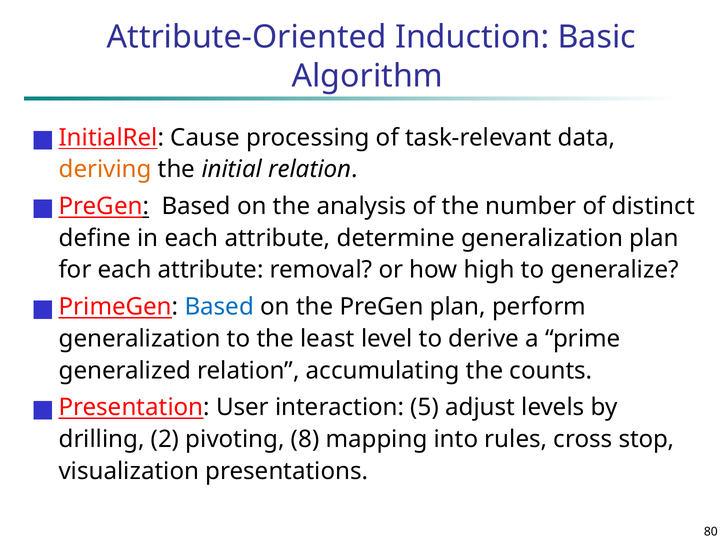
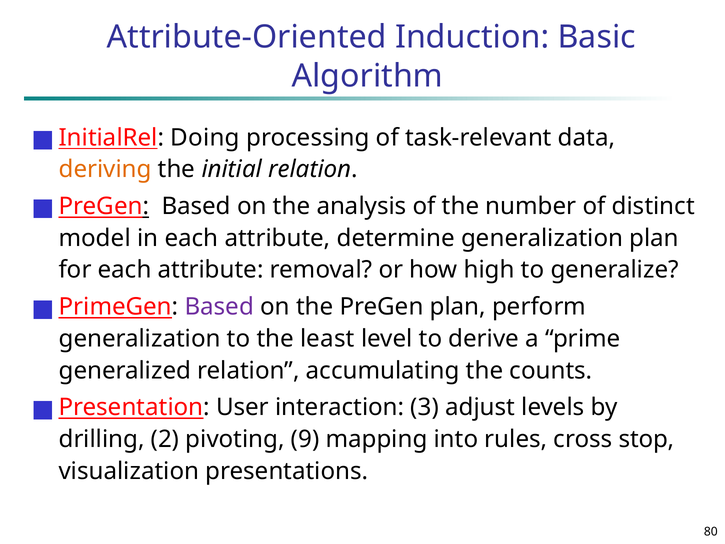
Cause: Cause -> Doing (205, 138)
define: define -> model (95, 238)
Based colour: blue -> purple (219, 307)
5: 5 -> 3 (425, 407)
8: 8 -> 9 (305, 439)
